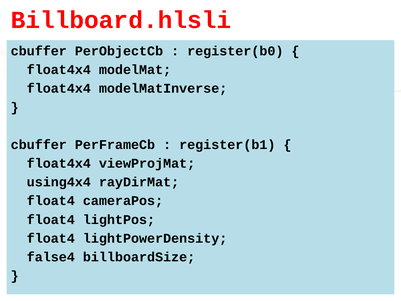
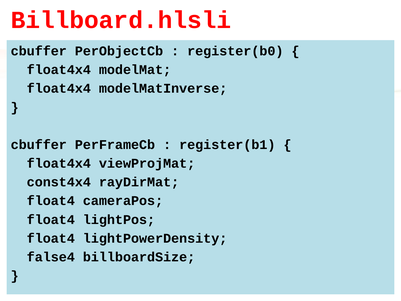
using4x4: using4x4 -> const4x4 (59, 182)
